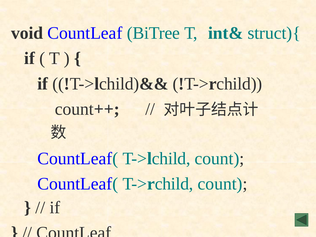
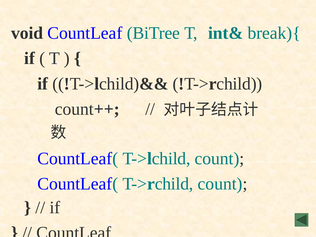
struct){: struct){ -> break){ (274, 33)
